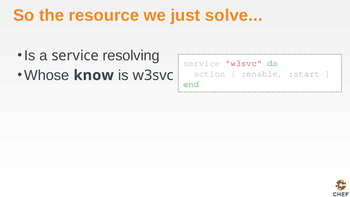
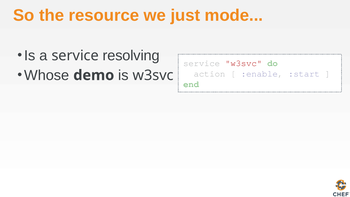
solve: solve -> mode (234, 15)
know: know -> demo (94, 75)
